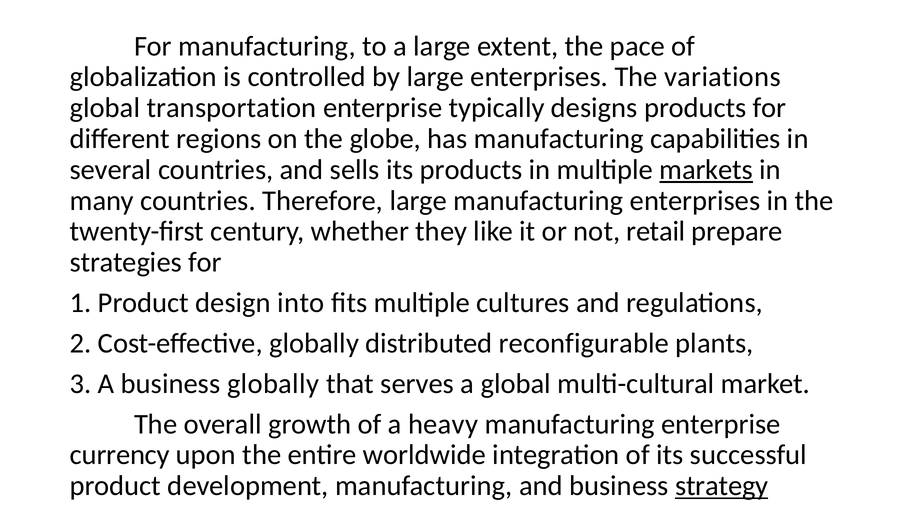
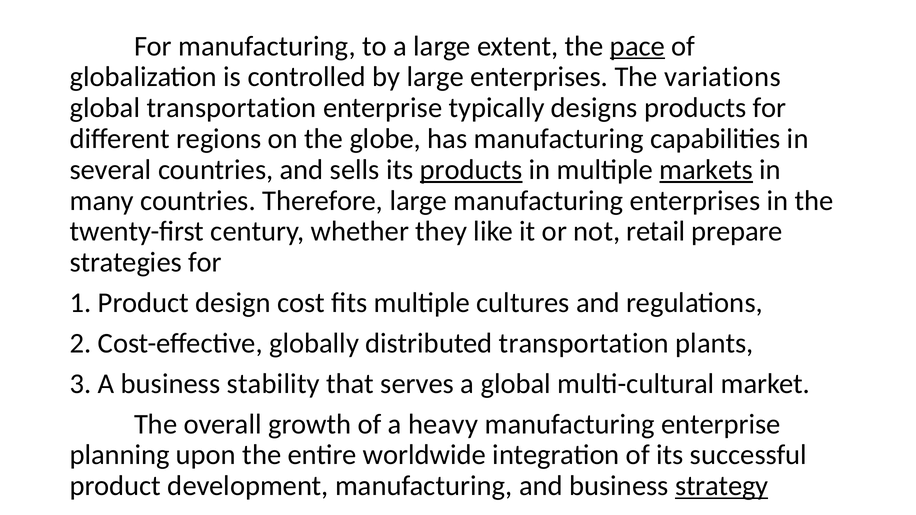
pace underline: none -> present (637, 46)
products underline: none -> present (471, 170)
into: into -> cost (301, 303)
distributed reconfigurable: reconfigurable -> transportation (584, 343)
business globally: globally -> stability (273, 384)
currency: currency -> planning (120, 455)
